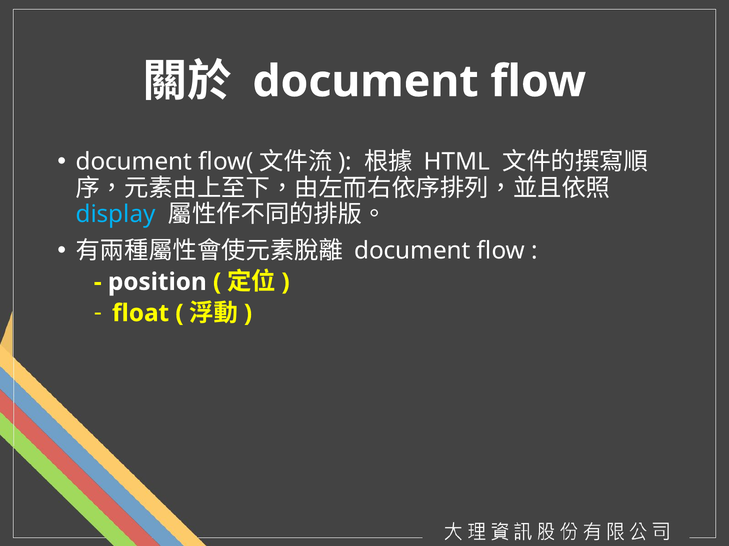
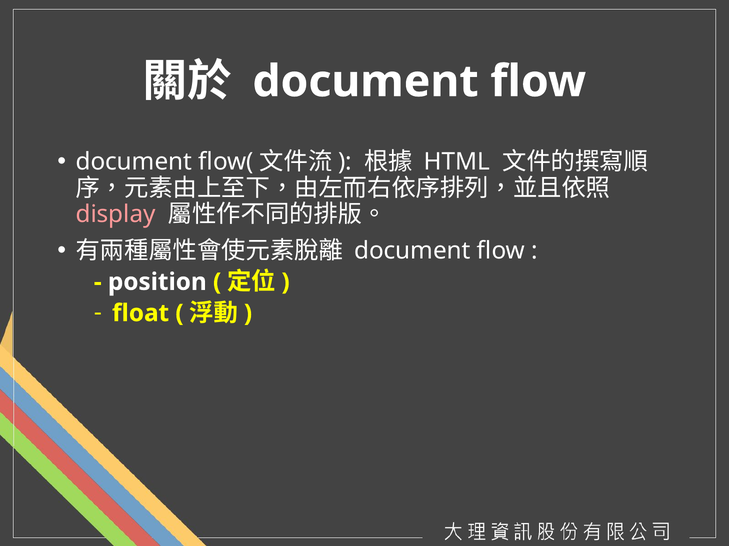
display colour: light blue -> pink (116, 215)
